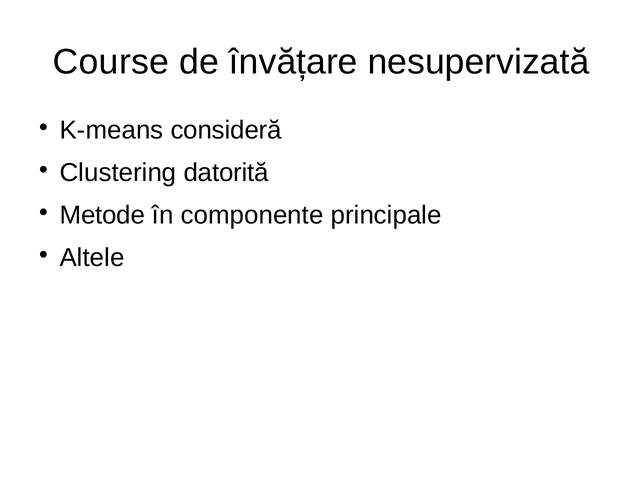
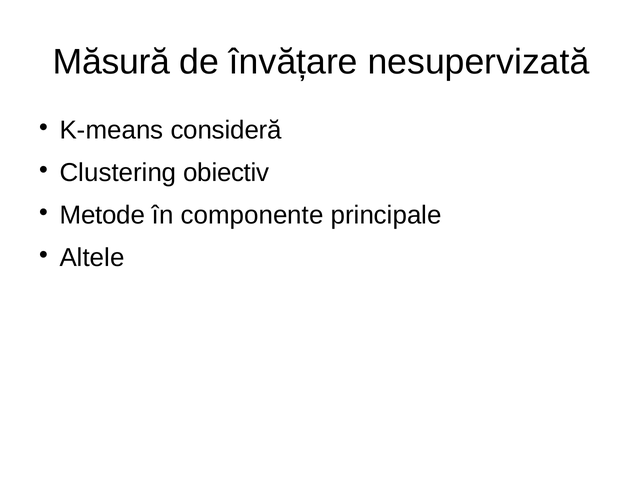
Course: Course -> Măsură (111, 62)
datorită: datorită -> obiectiv (226, 173)
